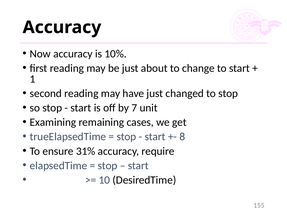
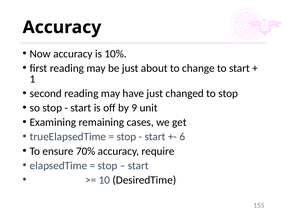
7: 7 -> 9 (134, 108)
8: 8 -> 6 (182, 137)
31%: 31% -> 70% (86, 151)
